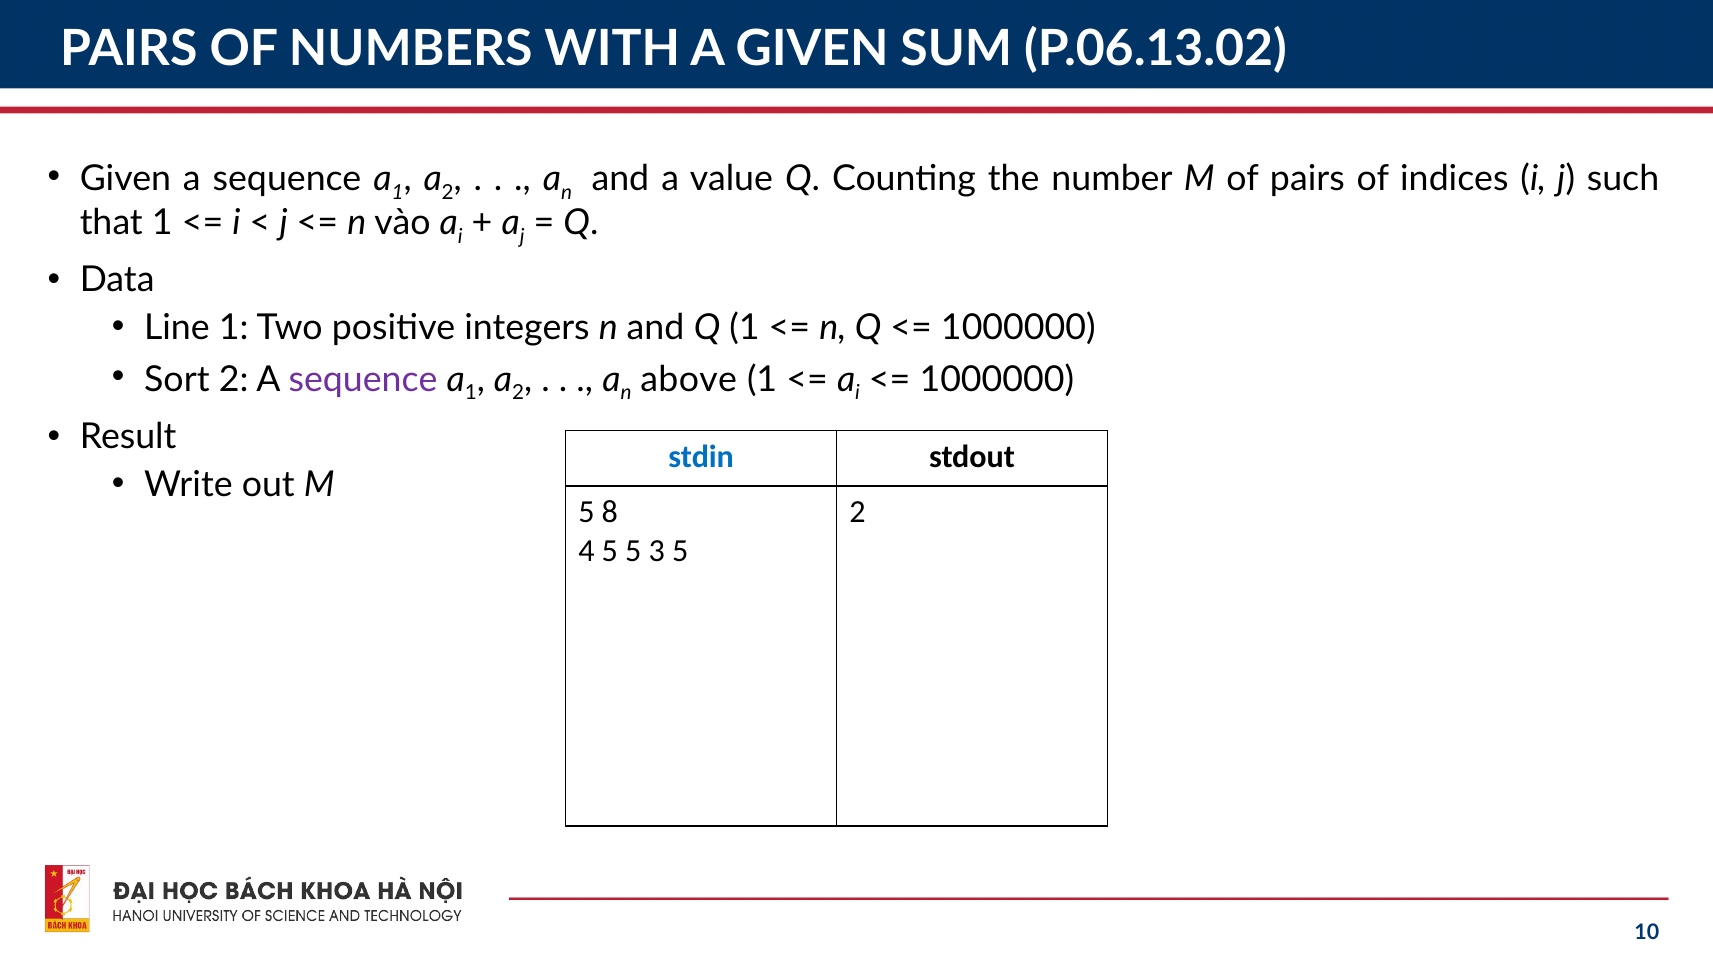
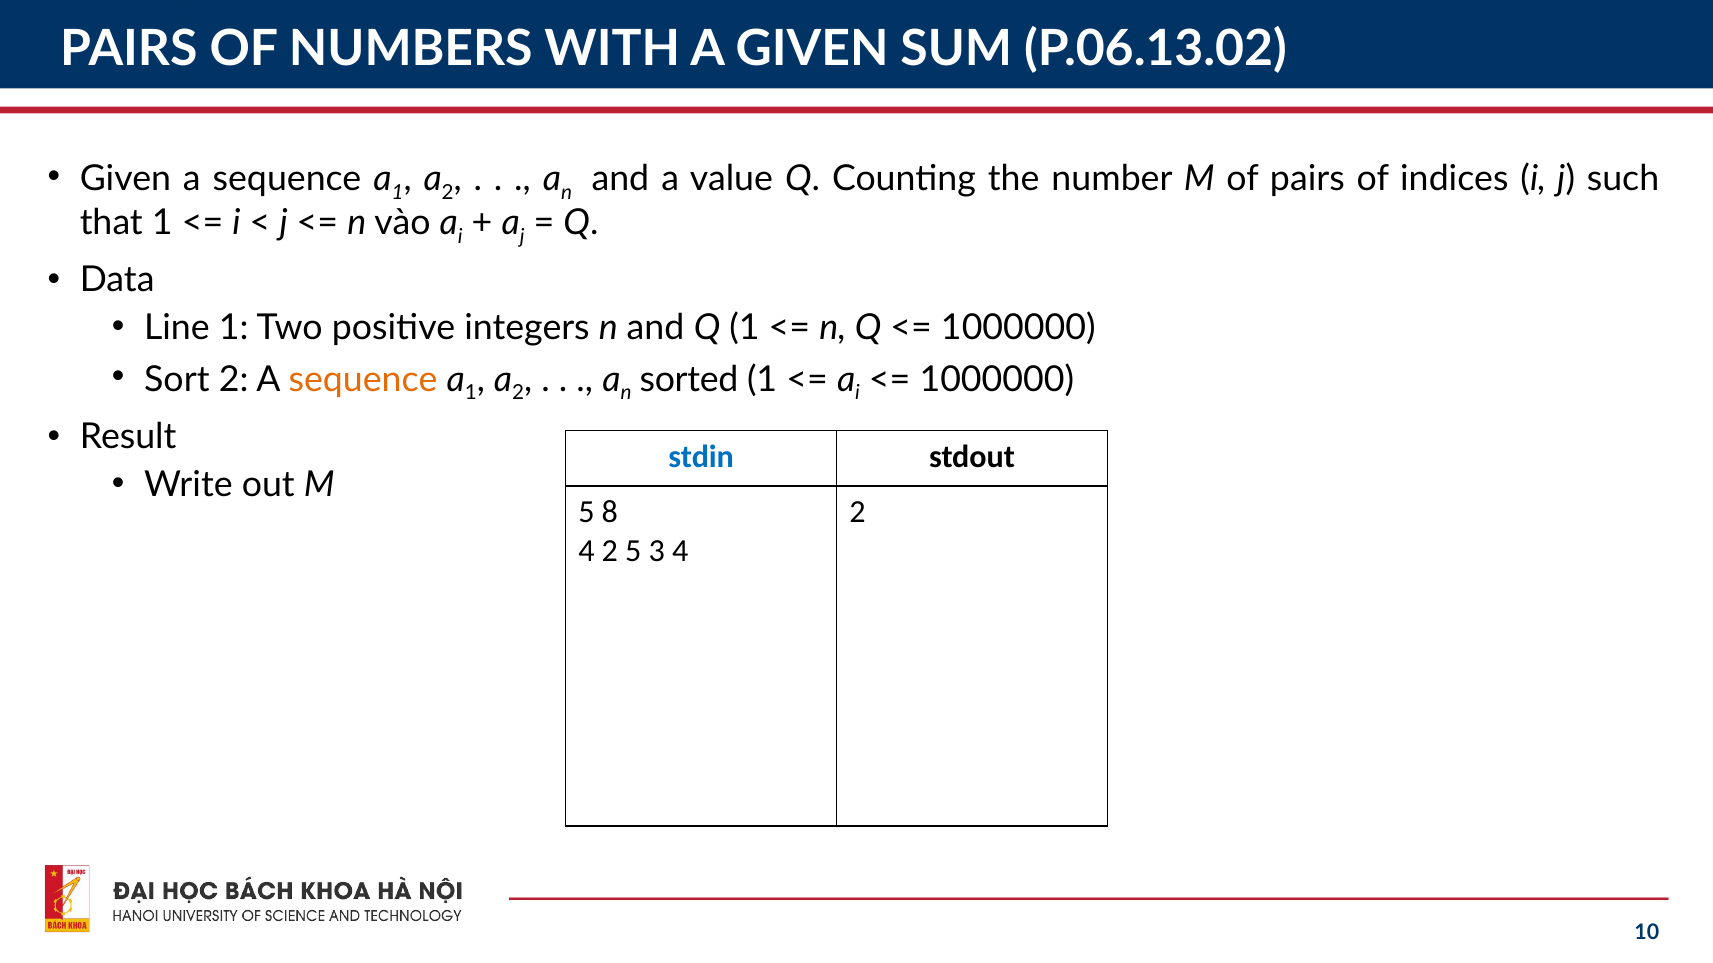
sequence colour: purple -> orange (363, 379)
above: above -> sorted (689, 379)
5: 5 -> 2 (610, 552)
3 5: 5 -> 4 (680, 552)
